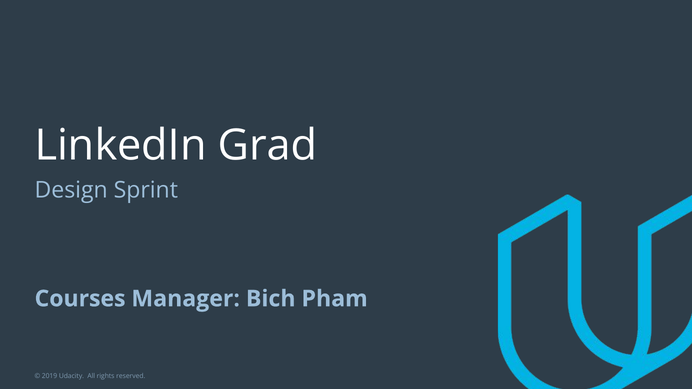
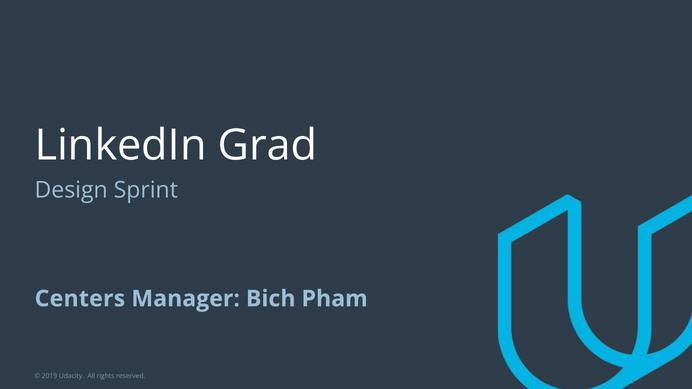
Courses: Courses -> Centers (80, 299)
